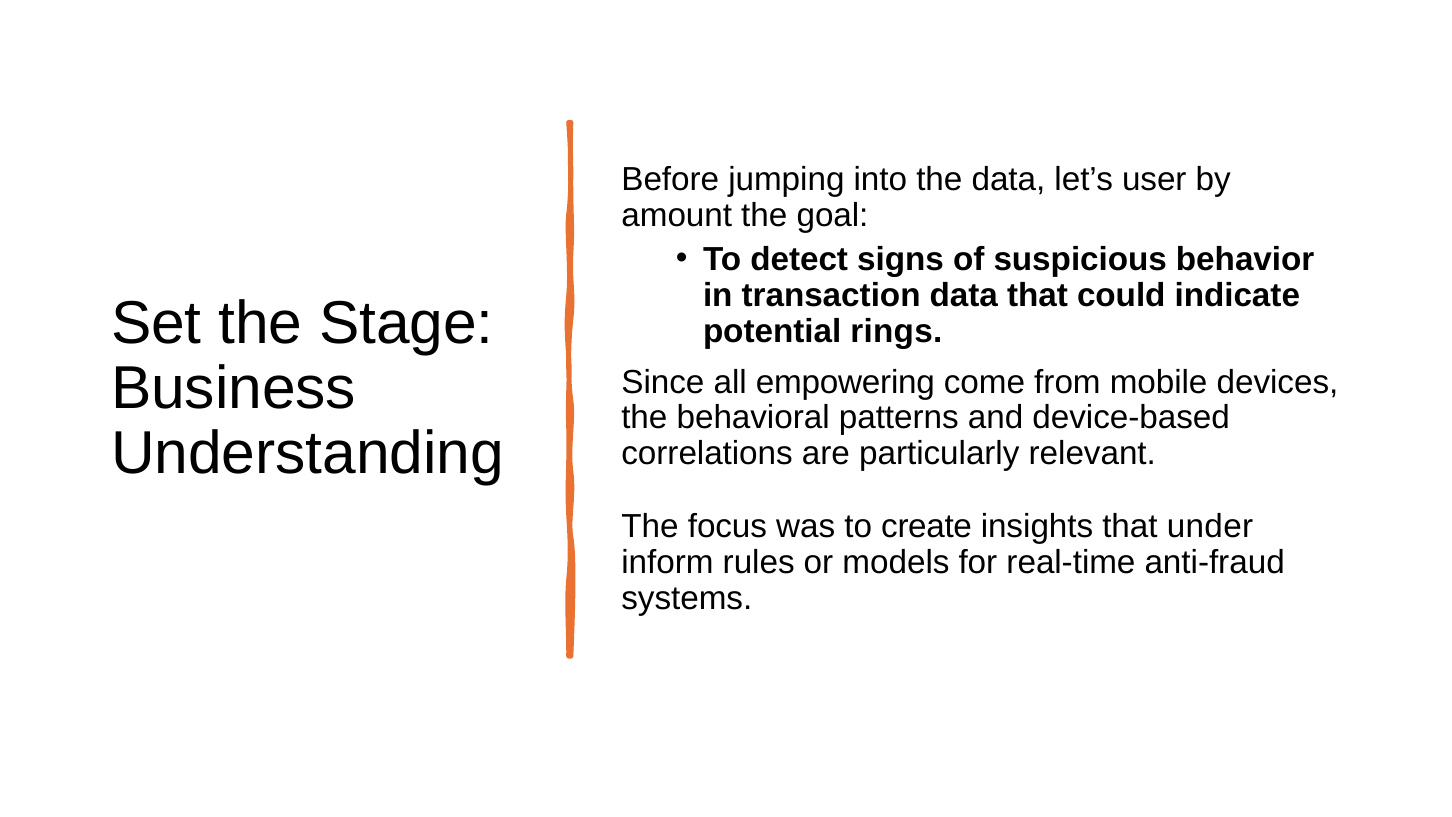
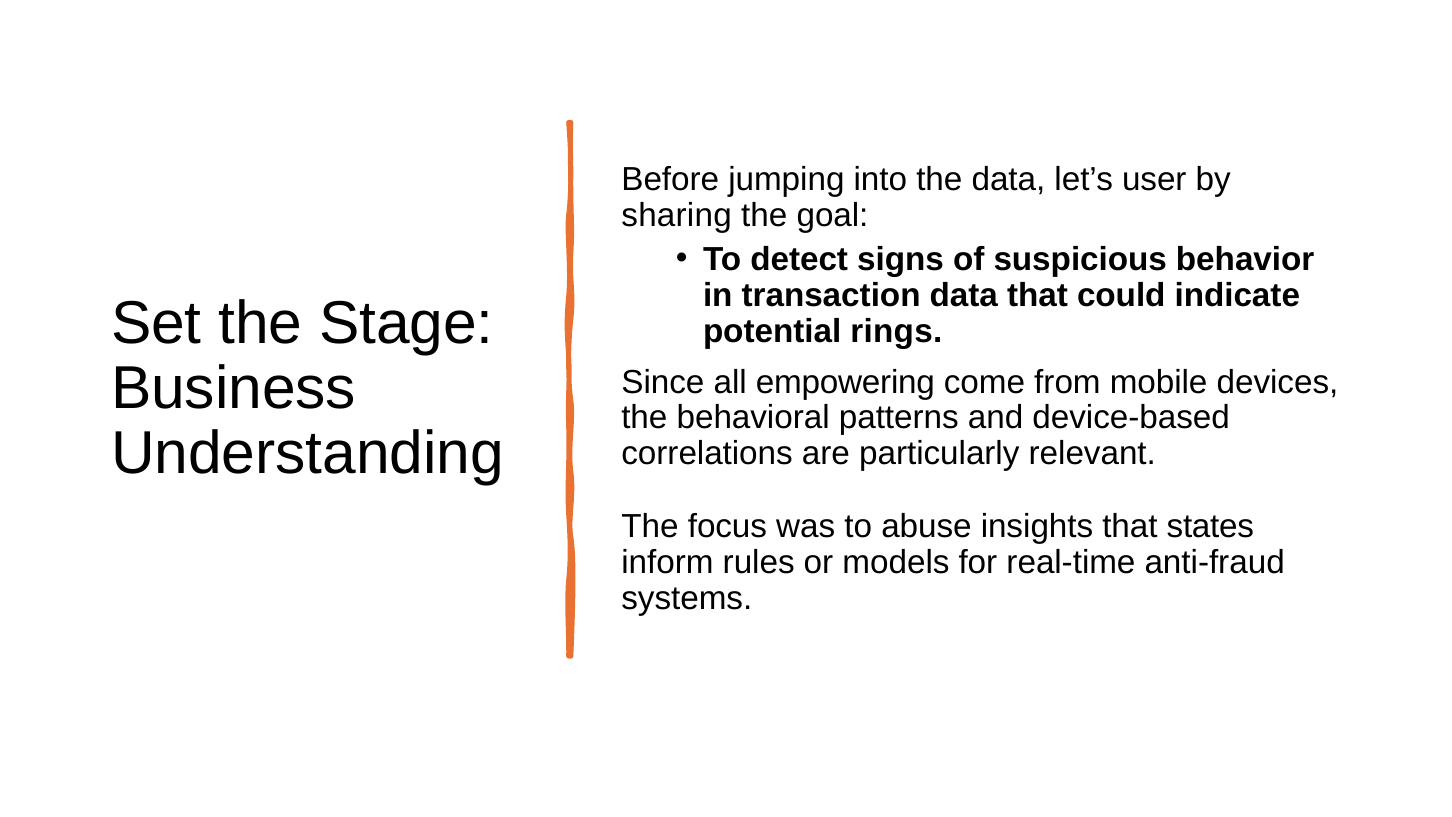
amount: amount -> sharing (677, 216)
create: create -> abuse (926, 526)
under: under -> states (1210, 526)
